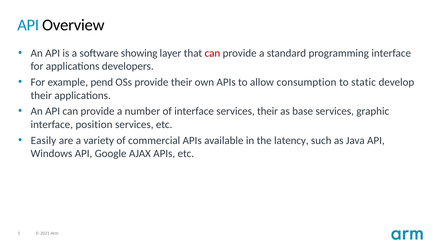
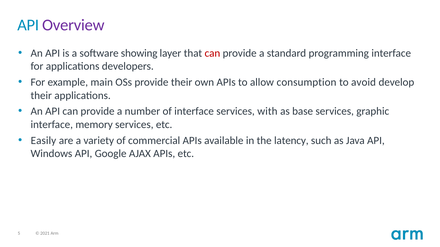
Overview colour: black -> purple (73, 25)
pend: pend -> main (102, 82)
static: static -> avoid (364, 82)
services their: their -> with (267, 112)
position: position -> memory (94, 125)
